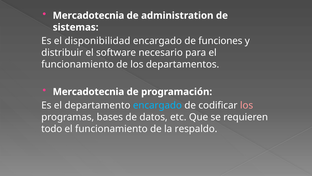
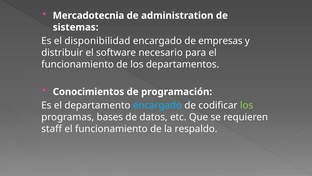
funciones: funciones -> empresas (220, 41)
Mercadotecnia: Mercadotecnia -> Conocimientos (88, 92)
los colour: pink -> light green (247, 105)
todo: todo -> staff (52, 129)
